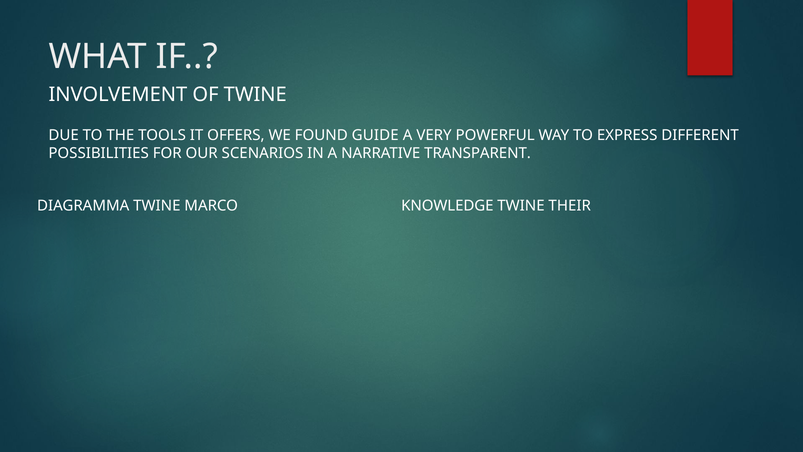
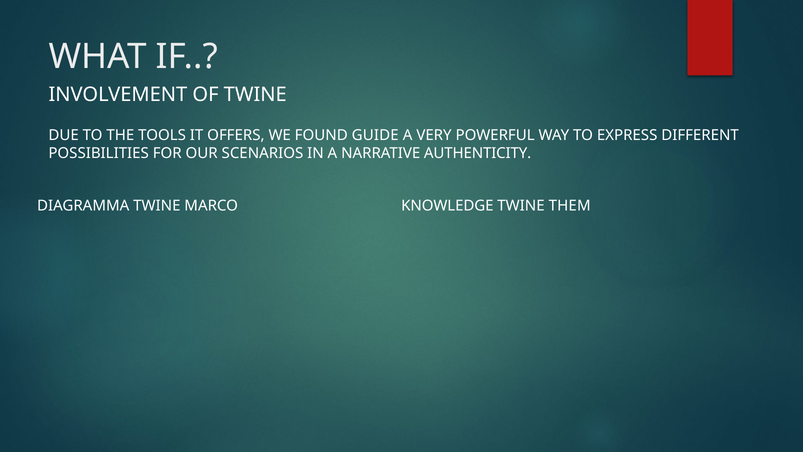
TRANSPARENT: TRANSPARENT -> AUTHENTICITY (478, 153)
THEIR: THEIR -> THEM (570, 206)
